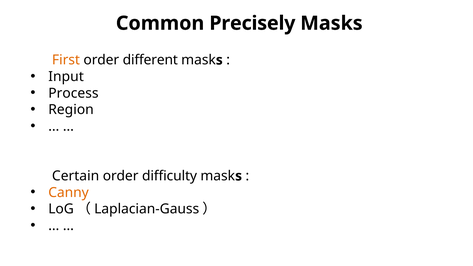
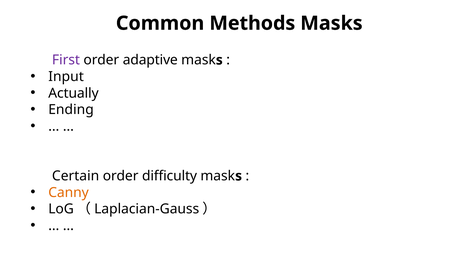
Precisely: Precisely -> Methods (252, 23)
First colour: orange -> purple (66, 60)
different: different -> adaptive (150, 60)
Process: Process -> Actually (73, 93)
Region: Region -> Ending (71, 110)
